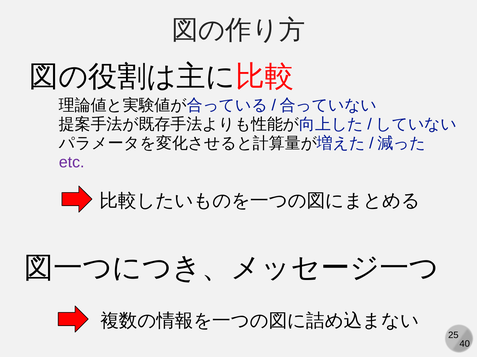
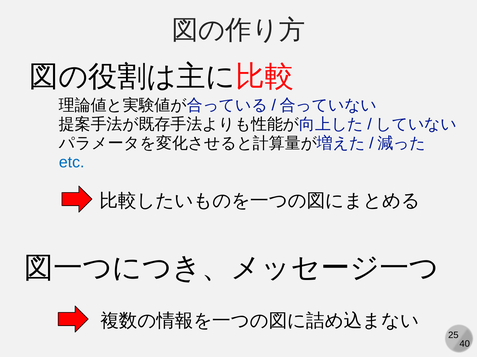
etc colour: purple -> blue (72, 163)
